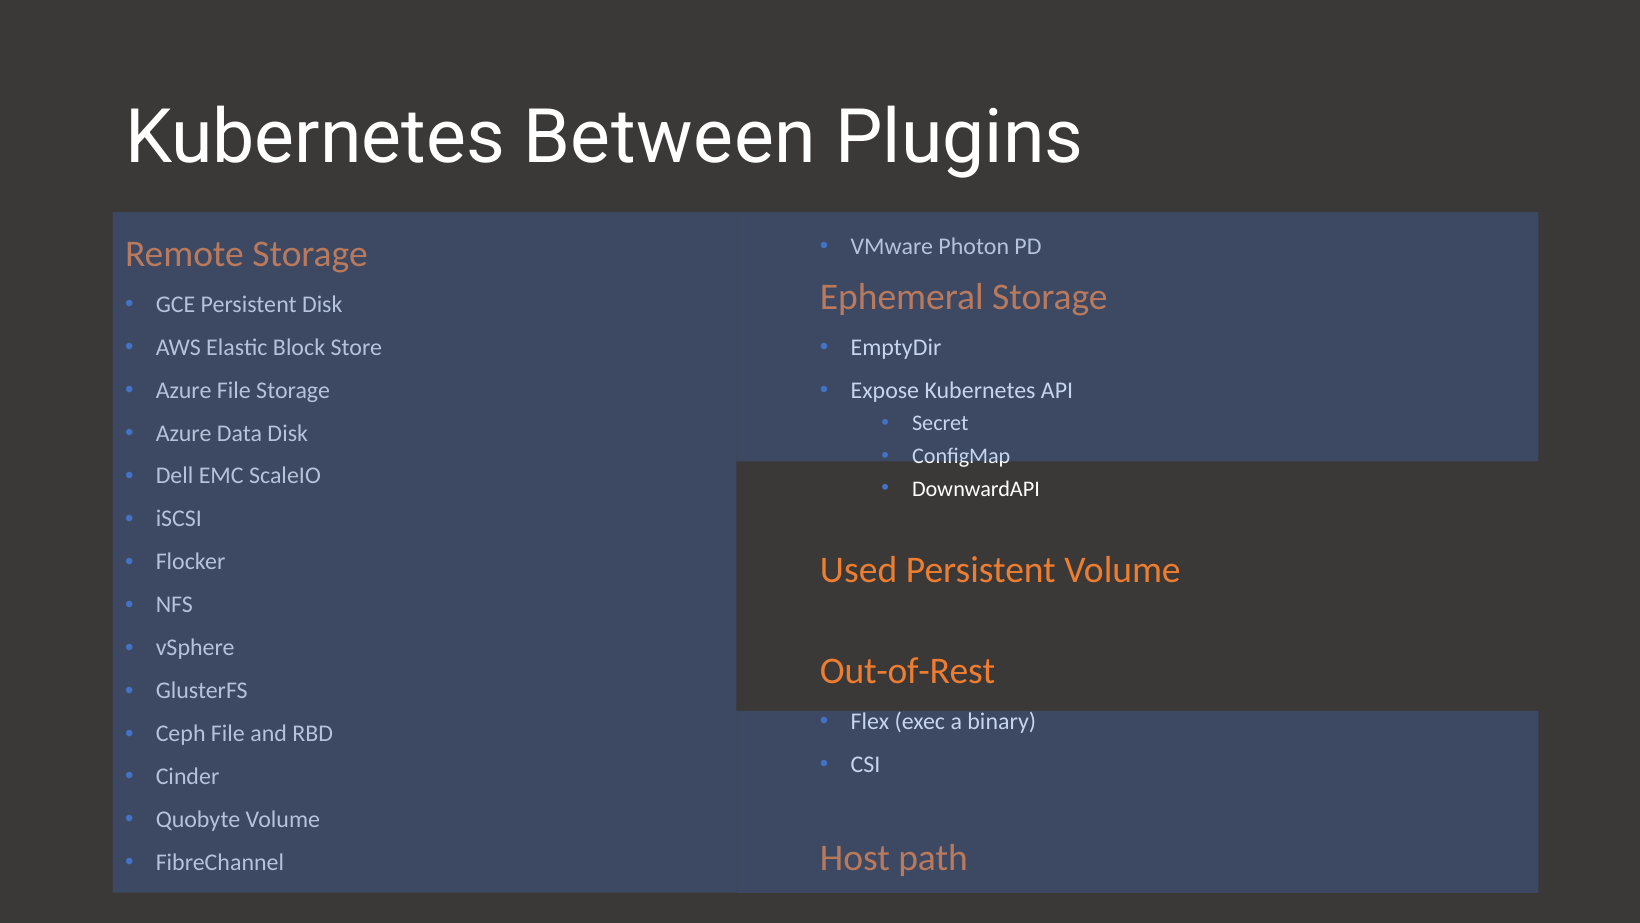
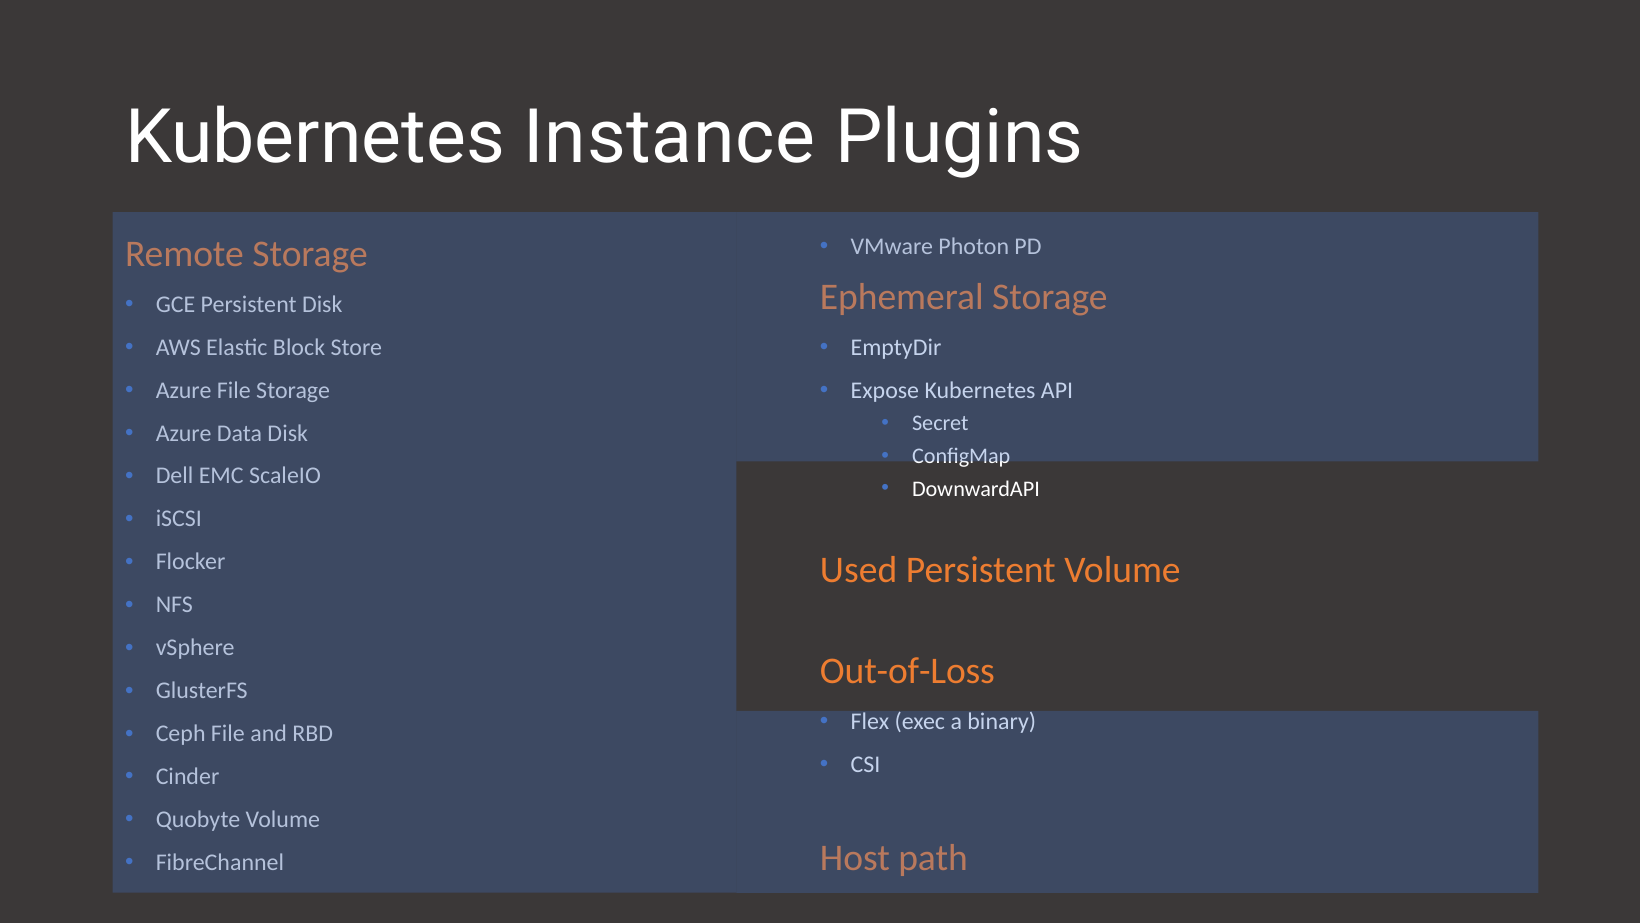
Between: Between -> Instance (670, 138)
Out-of-Rest: Out-of-Rest -> Out-of-Loss (907, 671)
